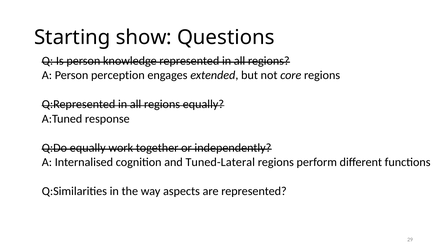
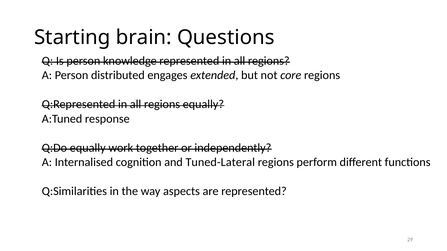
show: show -> brain (144, 38)
perception: perception -> distributed (118, 75)
